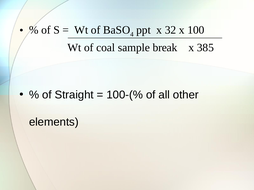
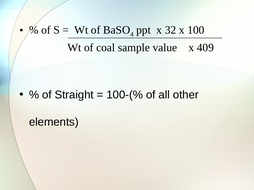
break: break -> value (165, 48)
385: 385 -> 409 (205, 48)
